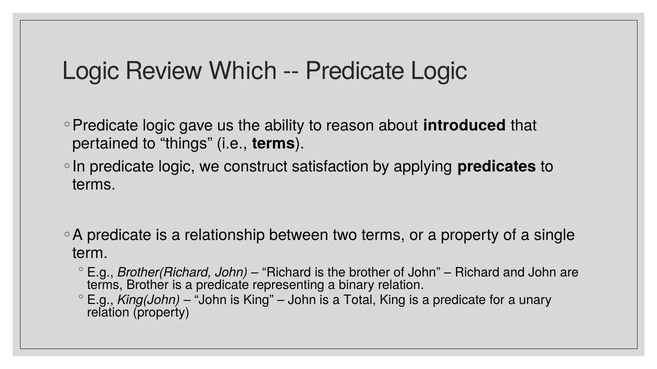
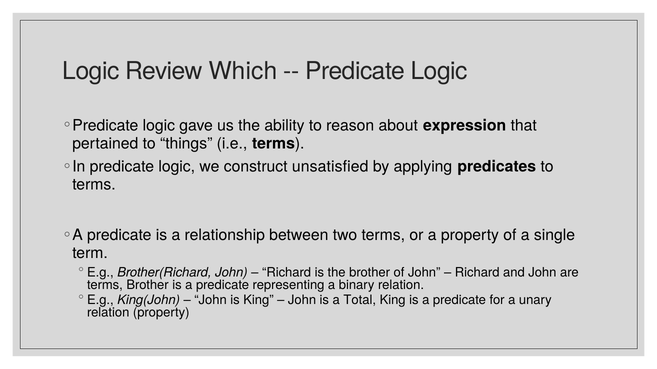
introduced: introduced -> expression (465, 126)
satisfaction: satisfaction -> unsatisfied (330, 167)
